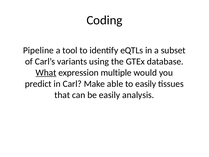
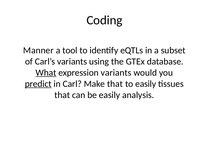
Pipeline: Pipeline -> Manner (38, 50)
expression multiple: multiple -> variants (116, 73)
predict underline: none -> present (38, 84)
Make able: able -> that (115, 84)
